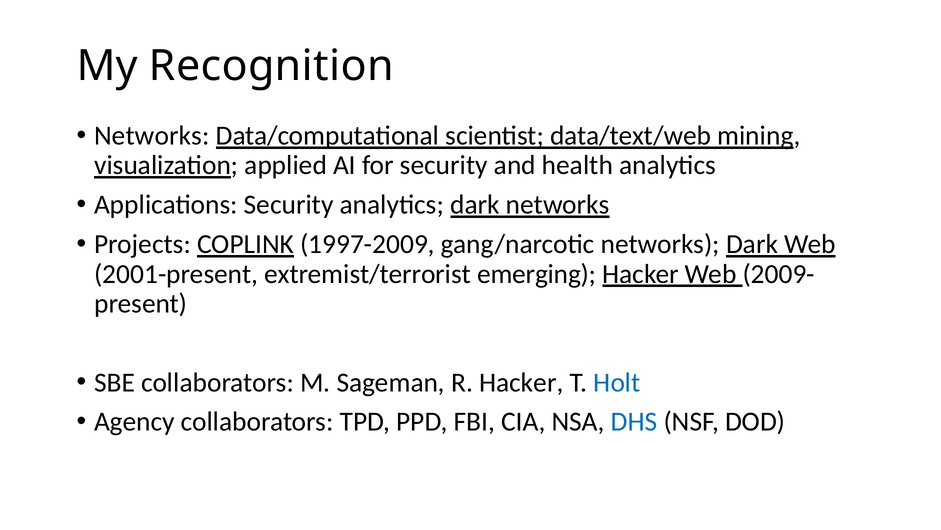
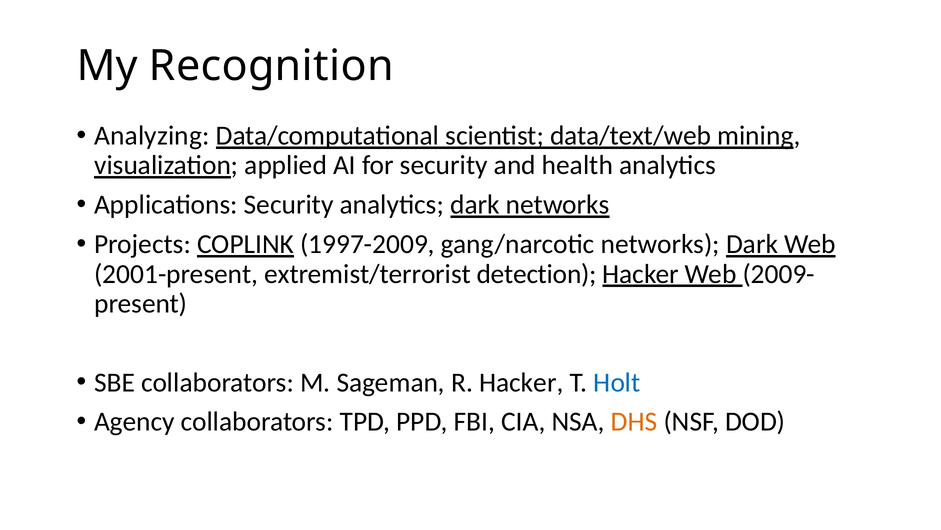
Networks: Networks -> Analyzing (152, 136)
emerging: emerging -> detection (537, 274)
DHS colour: blue -> orange (634, 421)
